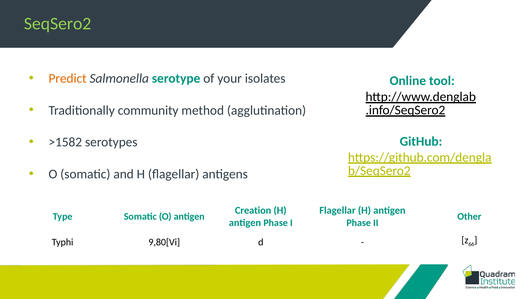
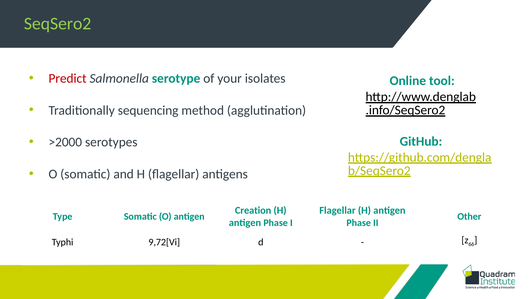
Predict colour: orange -> red (68, 78)
community: community -> sequencing (148, 110)
>1582: >1582 -> >2000 (65, 142)
9,80[Vi: 9,80[Vi -> 9,72[Vi (164, 243)
